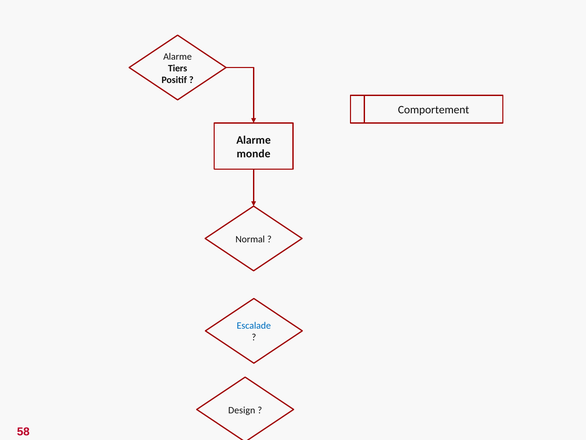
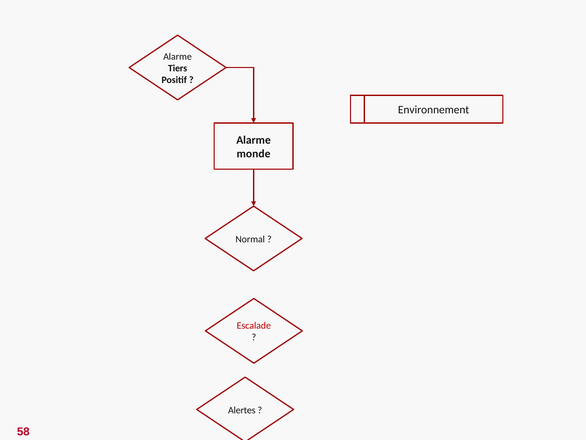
Comportement: Comportement -> Environnement (434, 110)
Escalade colour: blue -> red (254, 325)
Design: Design -> Alertes (242, 410)
